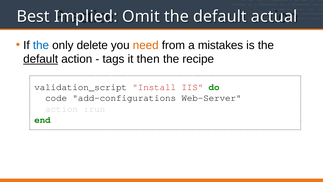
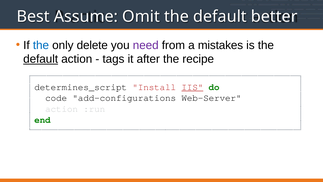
Implied: Implied -> Assume (86, 16)
actual: actual -> better (274, 16)
need colour: orange -> purple (146, 45)
then: then -> after (148, 59)
validation_script: validation_script -> determines_script (81, 87)
IIS underline: none -> present (192, 87)
